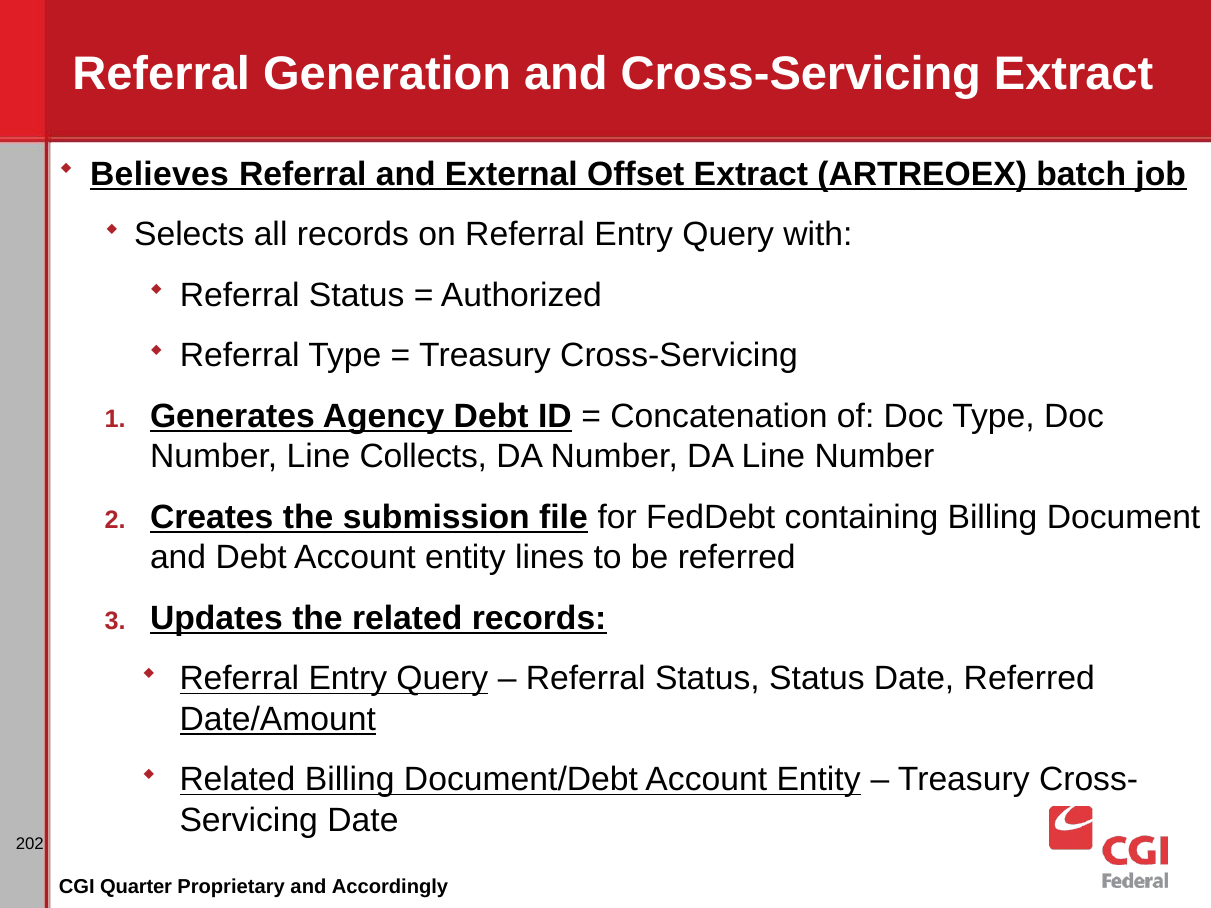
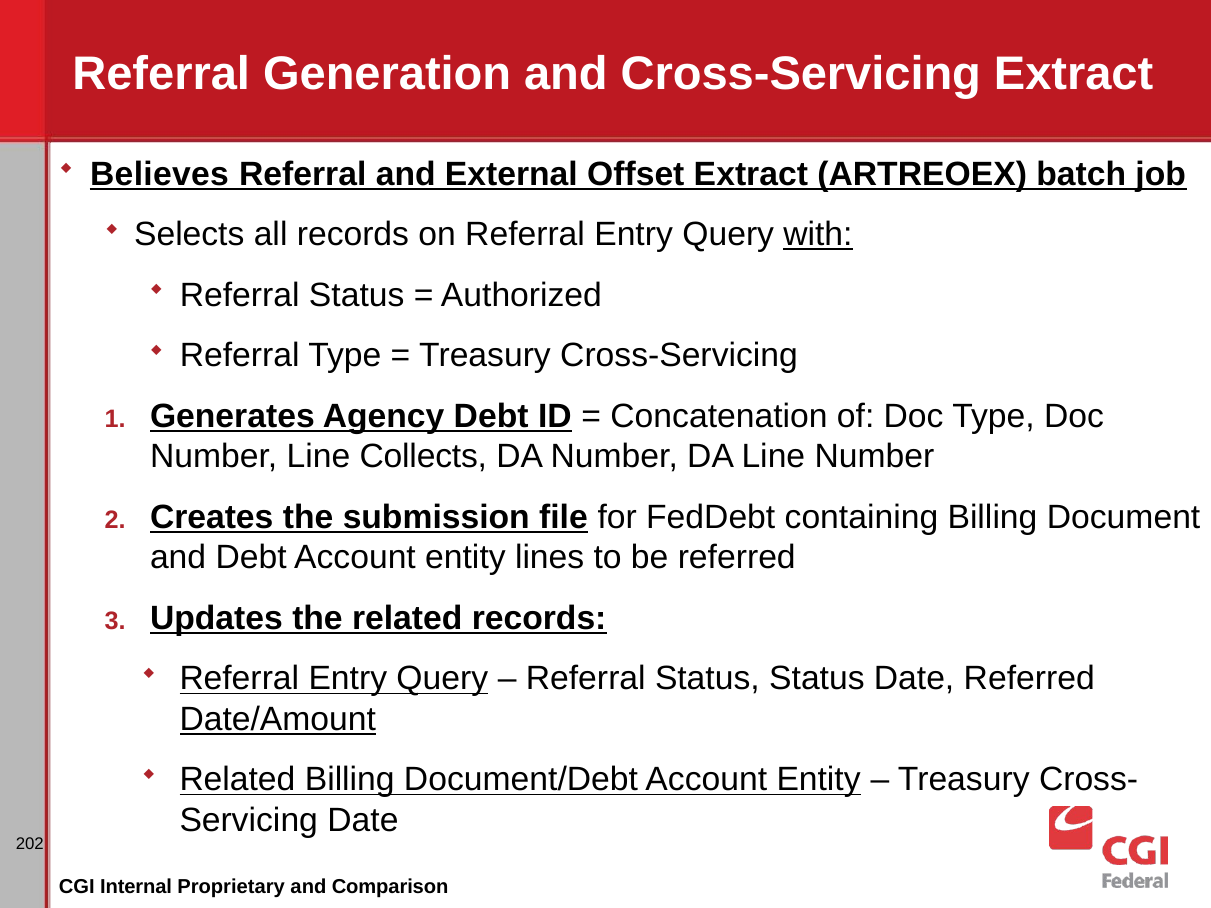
with underline: none -> present (818, 235)
Quarter: Quarter -> Internal (136, 887)
Accordingly: Accordingly -> Comparison (390, 887)
